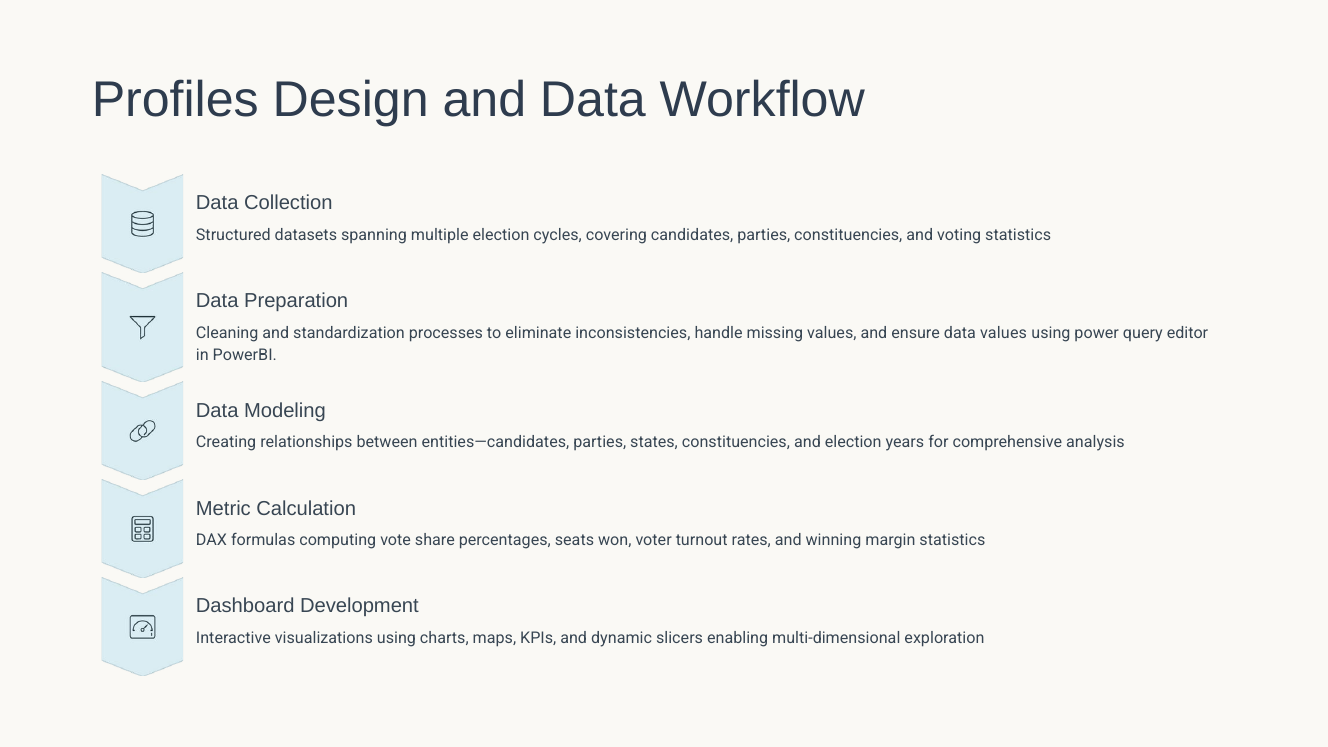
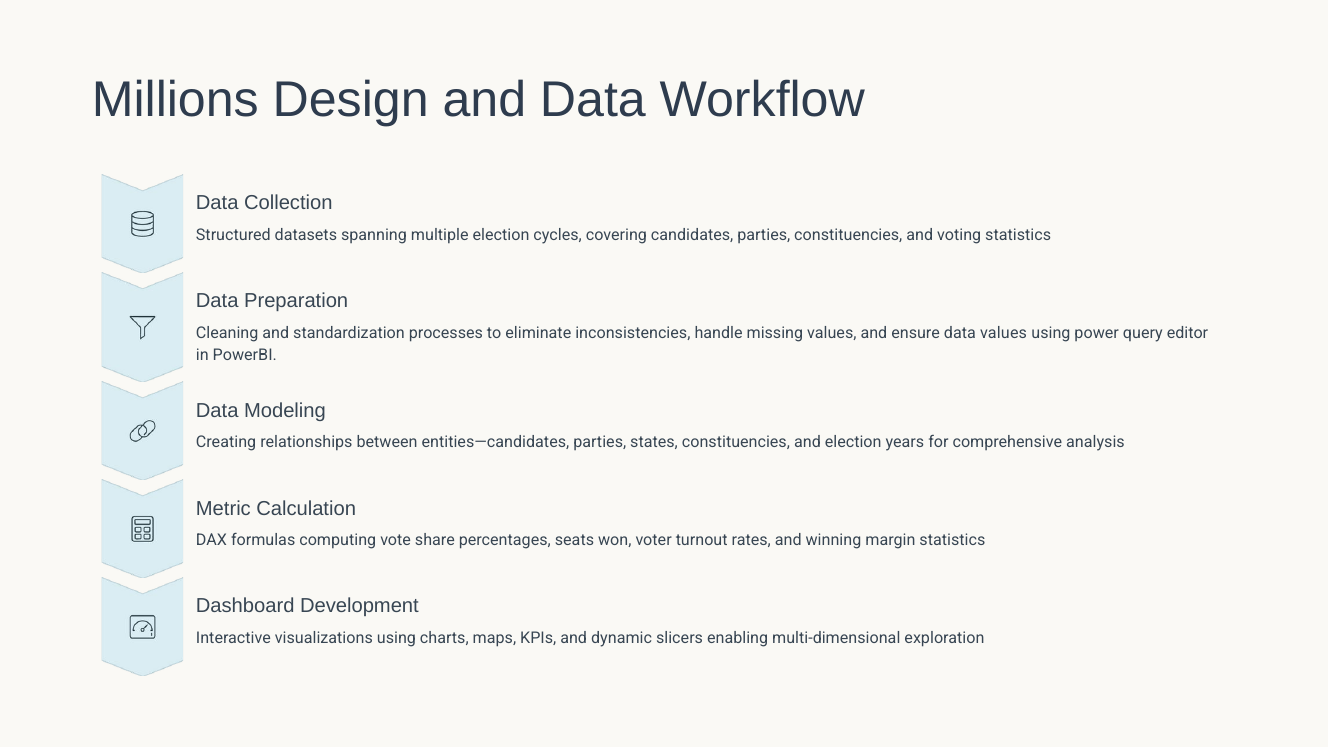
Profiles: Profiles -> Millions (175, 100)
